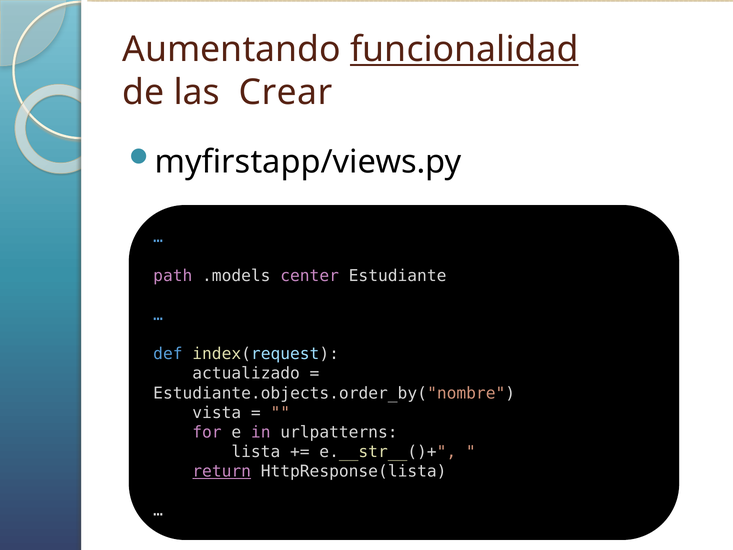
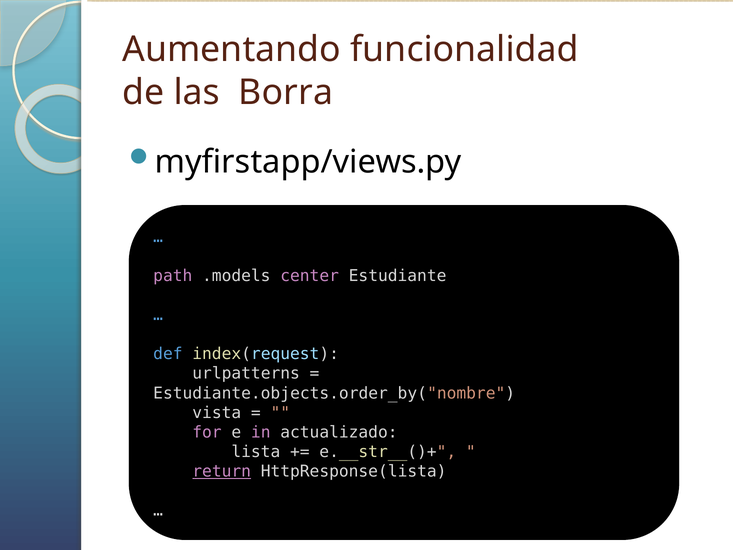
funcionalidad underline: present -> none (464, 49)
Crear: Crear -> Borra (286, 92)
actualizado: actualizado -> urlpatterns (246, 373)
urlpatterns: urlpatterns -> actualizado (339, 432)
